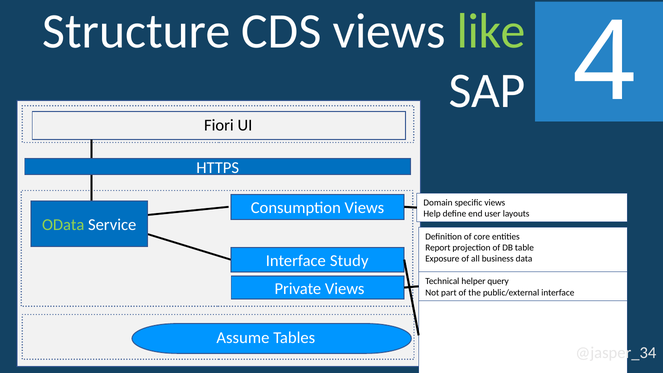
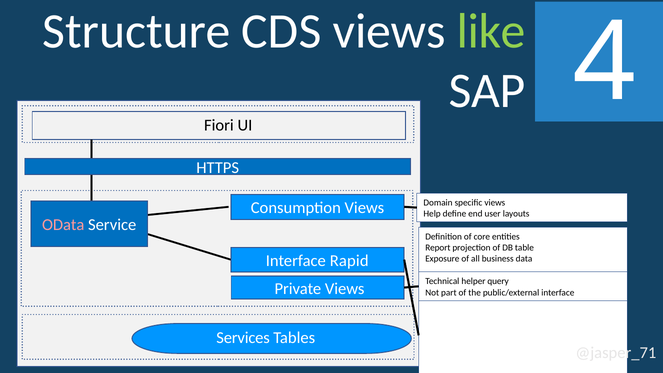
OData colour: light green -> pink (63, 225)
Study: Study -> Rapid (349, 261)
Assume: Assume -> Services (243, 338)
@jasper_34: @jasper_34 -> @jasper_71 (616, 353)
